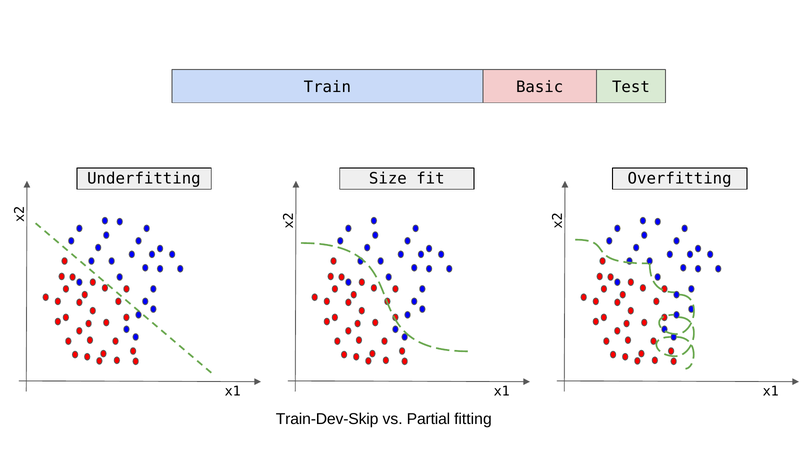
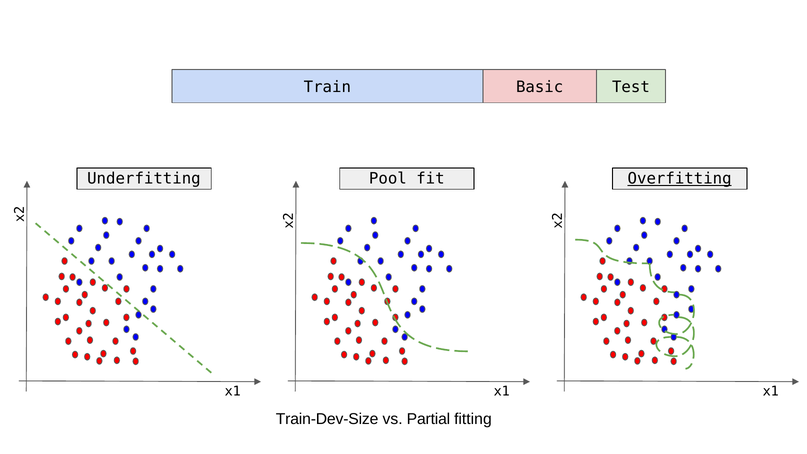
Size: Size -> Pool (388, 179)
Overfitting underline: none -> present (680, 179)
Train-Dev-Skip: Train-Dev-Skip -> Train-Dev-Size (327, 419)
